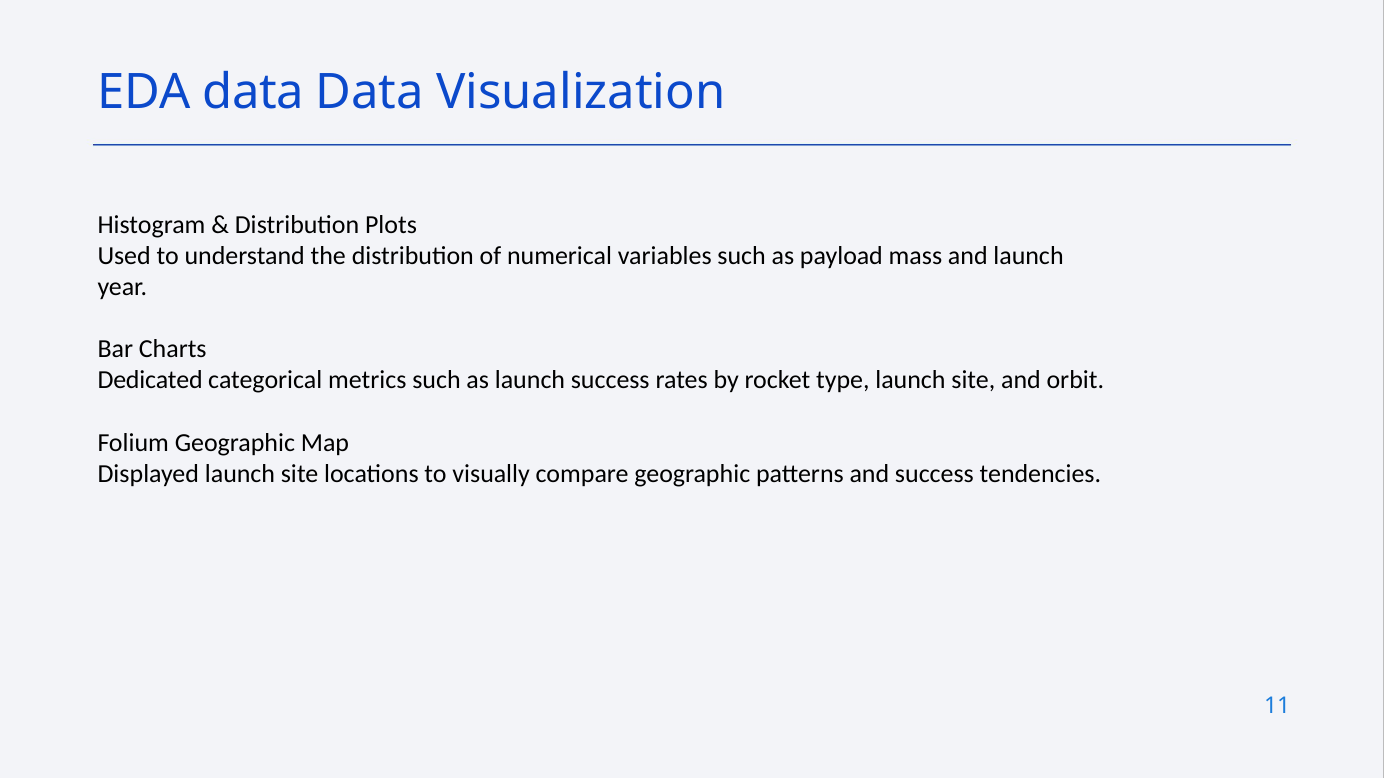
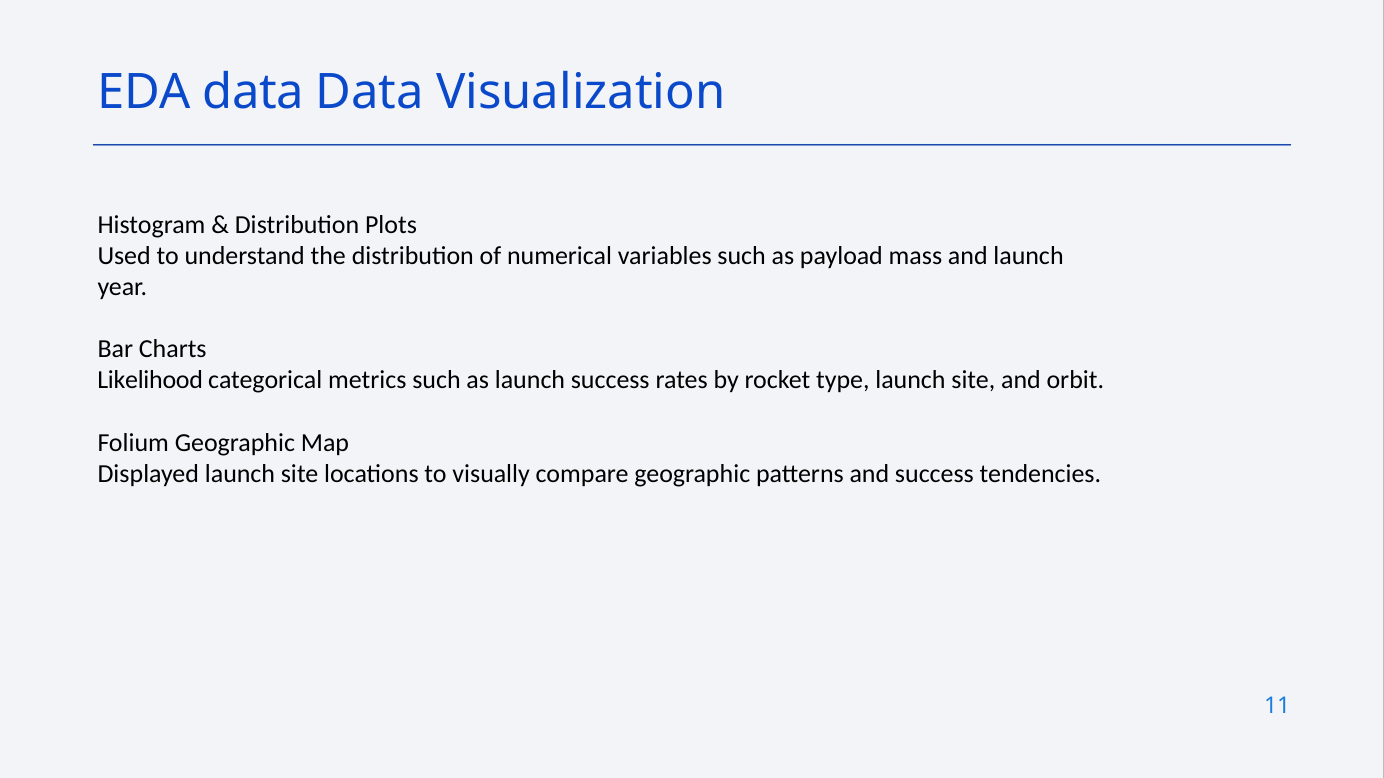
Dedicated: Dedicated -> Likelihood (150, 381)
